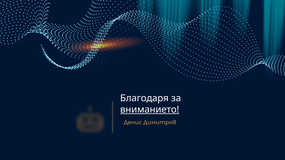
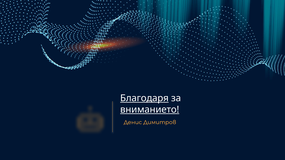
Благодаря underline: none -> present (144, 98)
